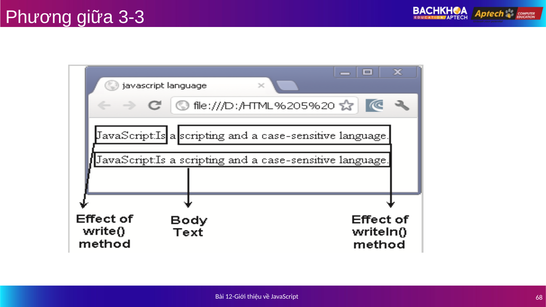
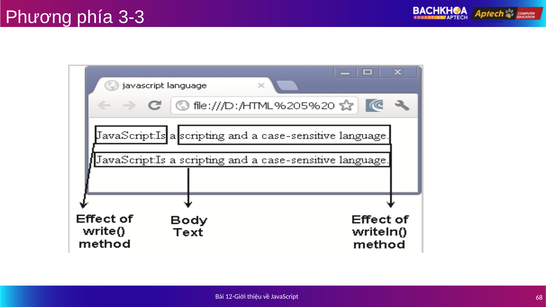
giữa: giữa -> phía (95, 17)
